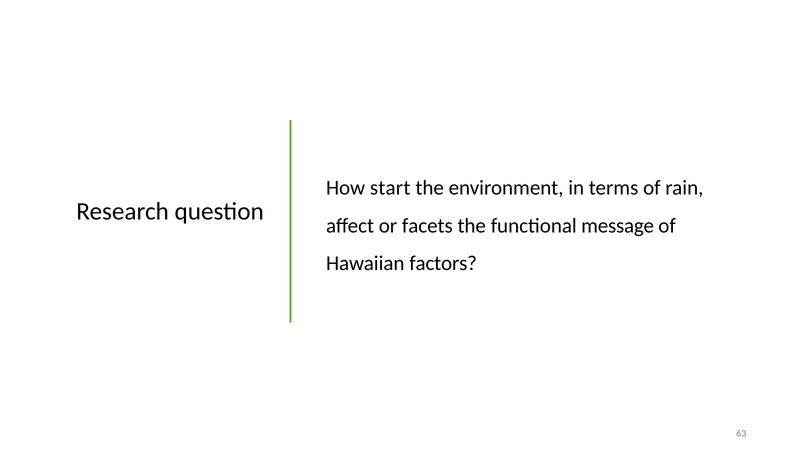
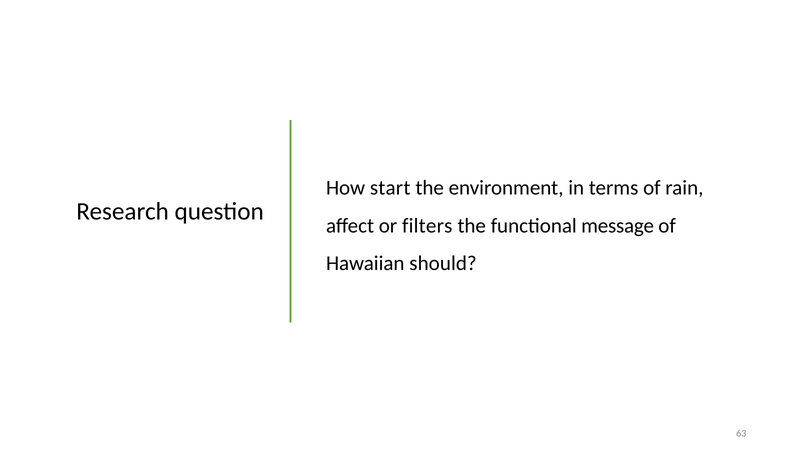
facets: facets -> filters (427, 226)
factors: factors -> should (443, 264)
